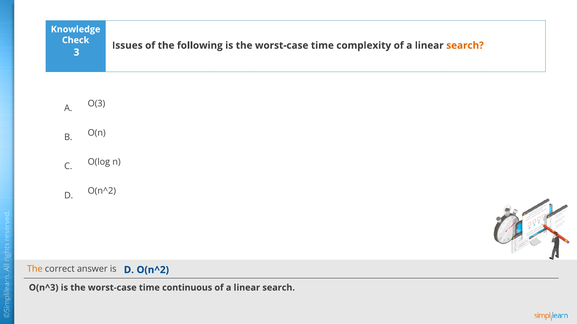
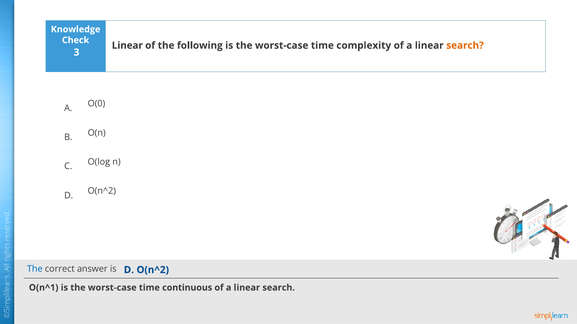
Issues: Issues -> Linear (127, 46)
O(3: O(3 -> O(0 (96, 104)
The colour: orange -> blue (35, 269)
O(n^3: O(n^3 -> O(n^1 (44, 288)
